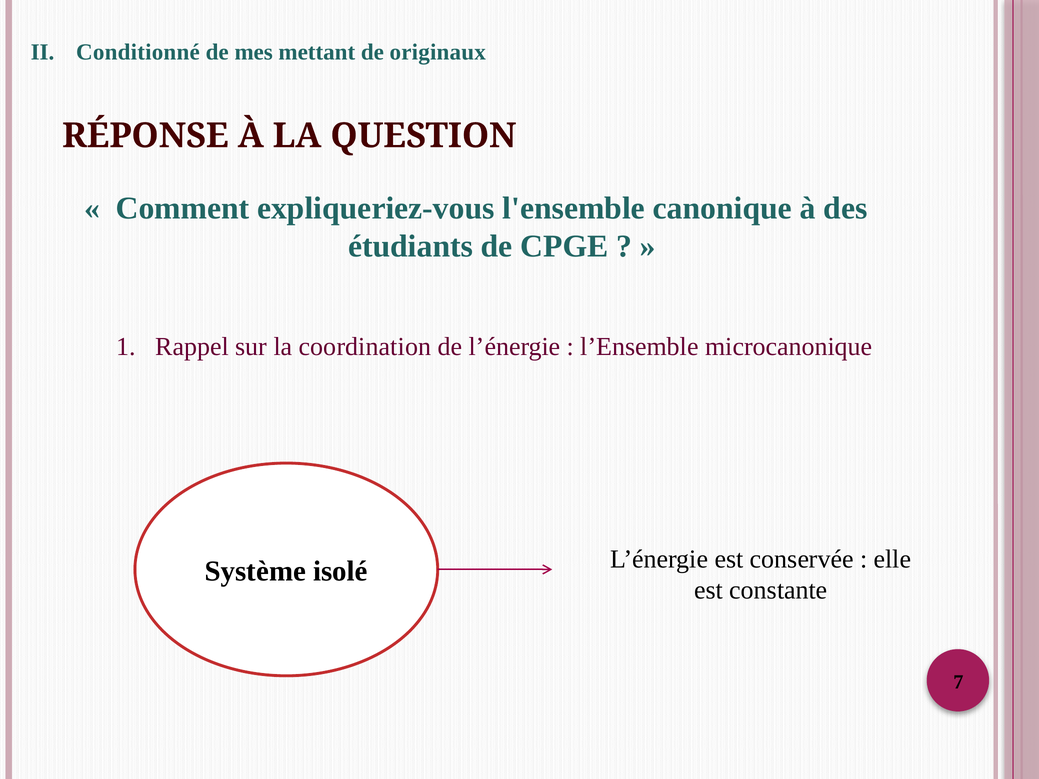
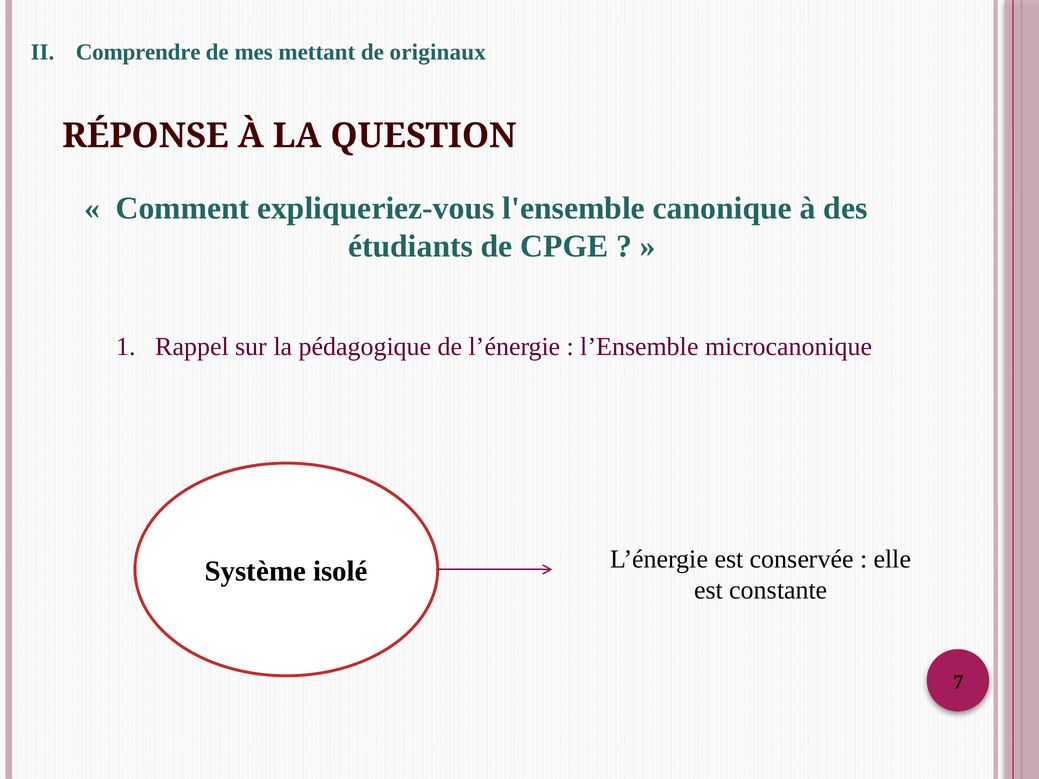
Conditionné: Conditionné -> Comprendre (138, 52)
coordination: coordination -> pédagogique (365, 347)
